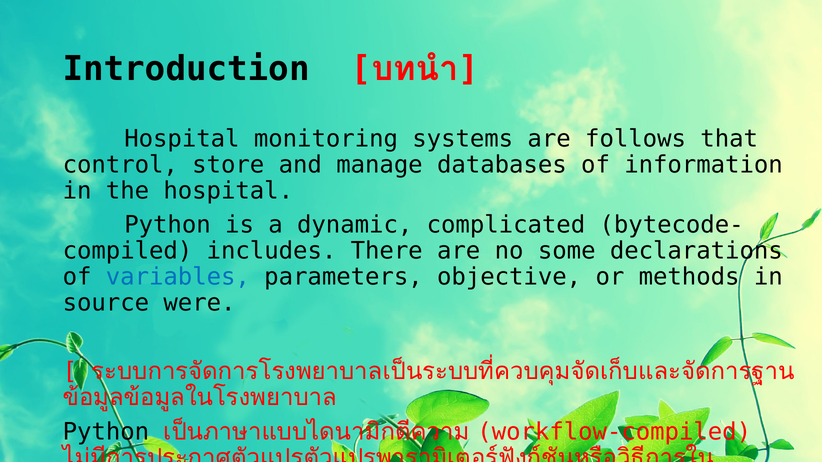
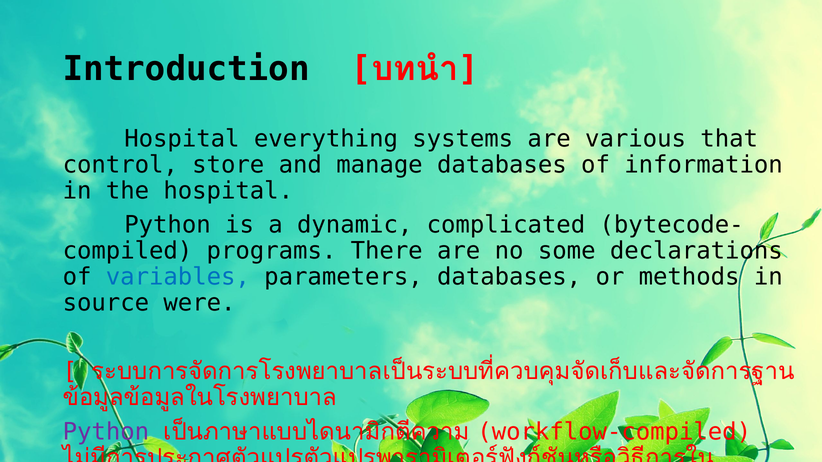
monitoring: monitoring -> everything (326, 139)
follows: follows -> various (636, 139)
includes: includes -> programs (271, 251)
parameters objective: objective -> databases (509, 277)
Python colour: black -> purple (106, 432)
